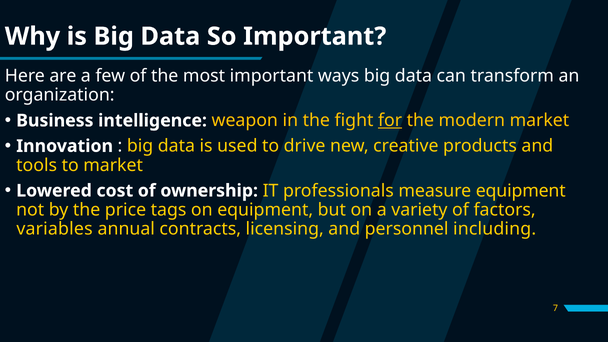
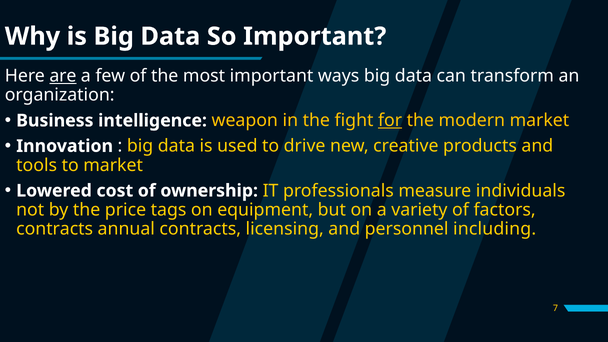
are underline: none -> present (63, 76)
measure equipment: equipment -> individuals (521, 191)
variables: variables -> contracts (55, 229)
